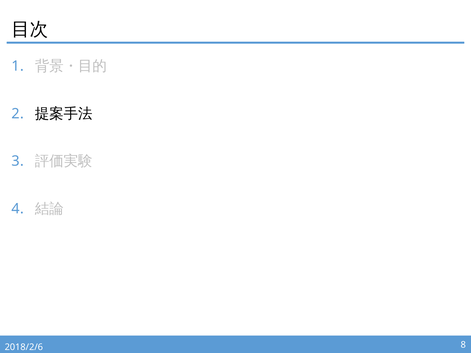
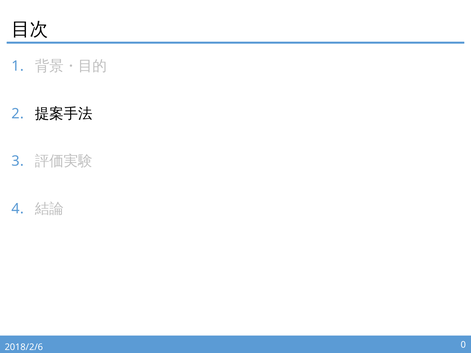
8: 8 -> 0 (463, 345)
